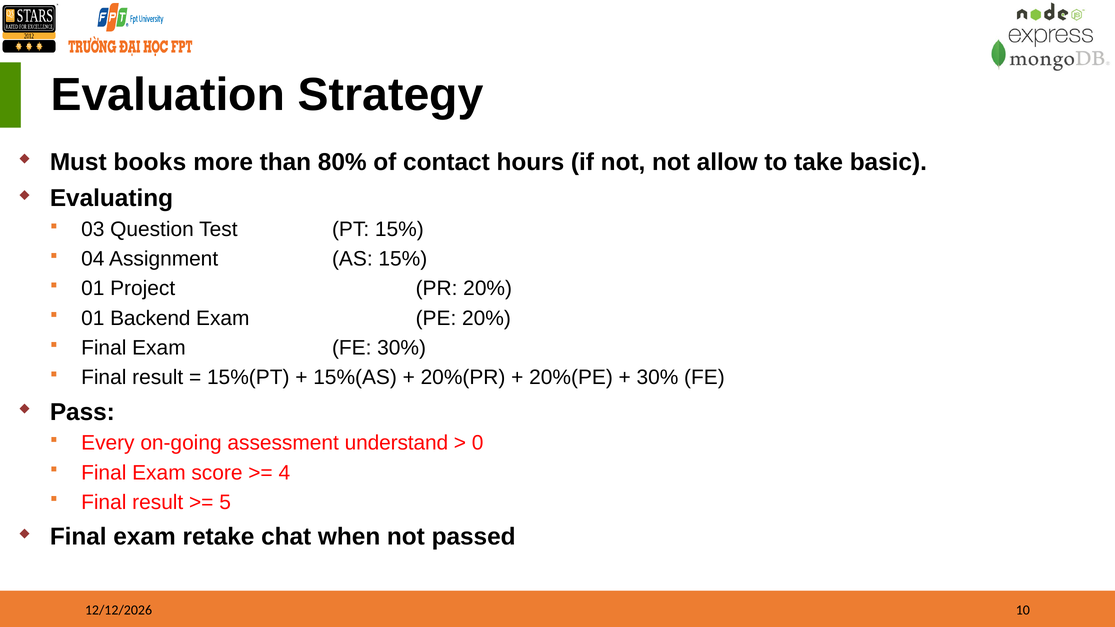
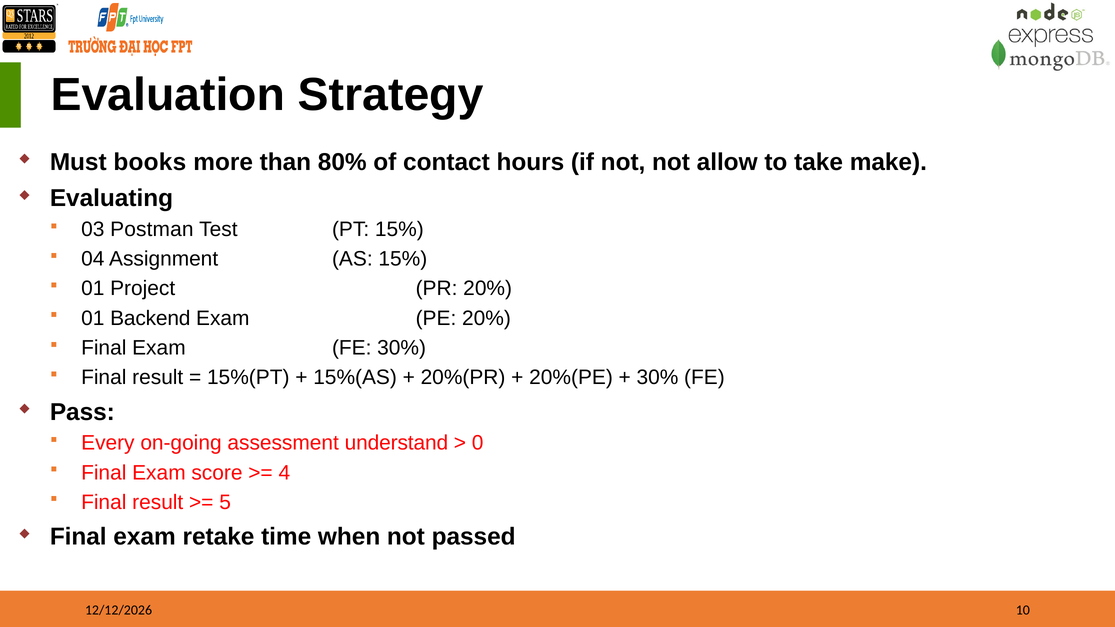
basic: basic -> make (888, 162)
Question: Question -> Postman (152, 230)
chat: chat -> time (286, 537)
